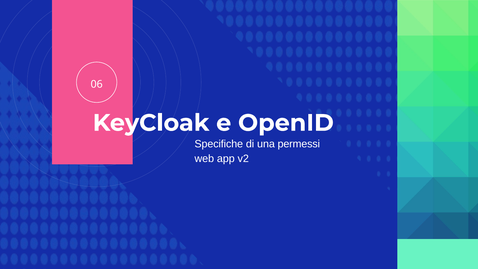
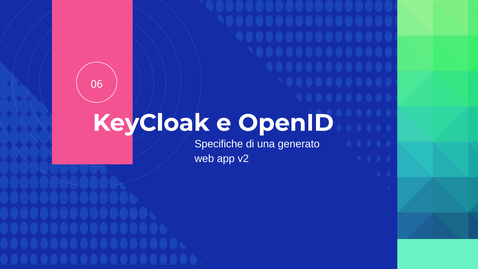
permessi: permessi -> generato (299, 144)
